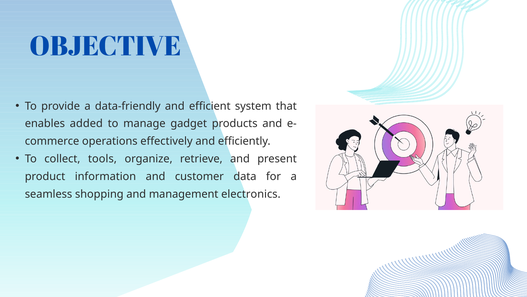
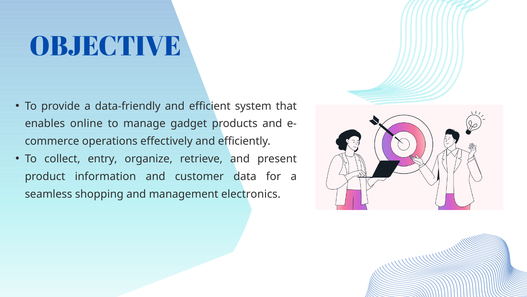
added: added -> online (86, 123)
tools: tools -> entry (103, 159)
